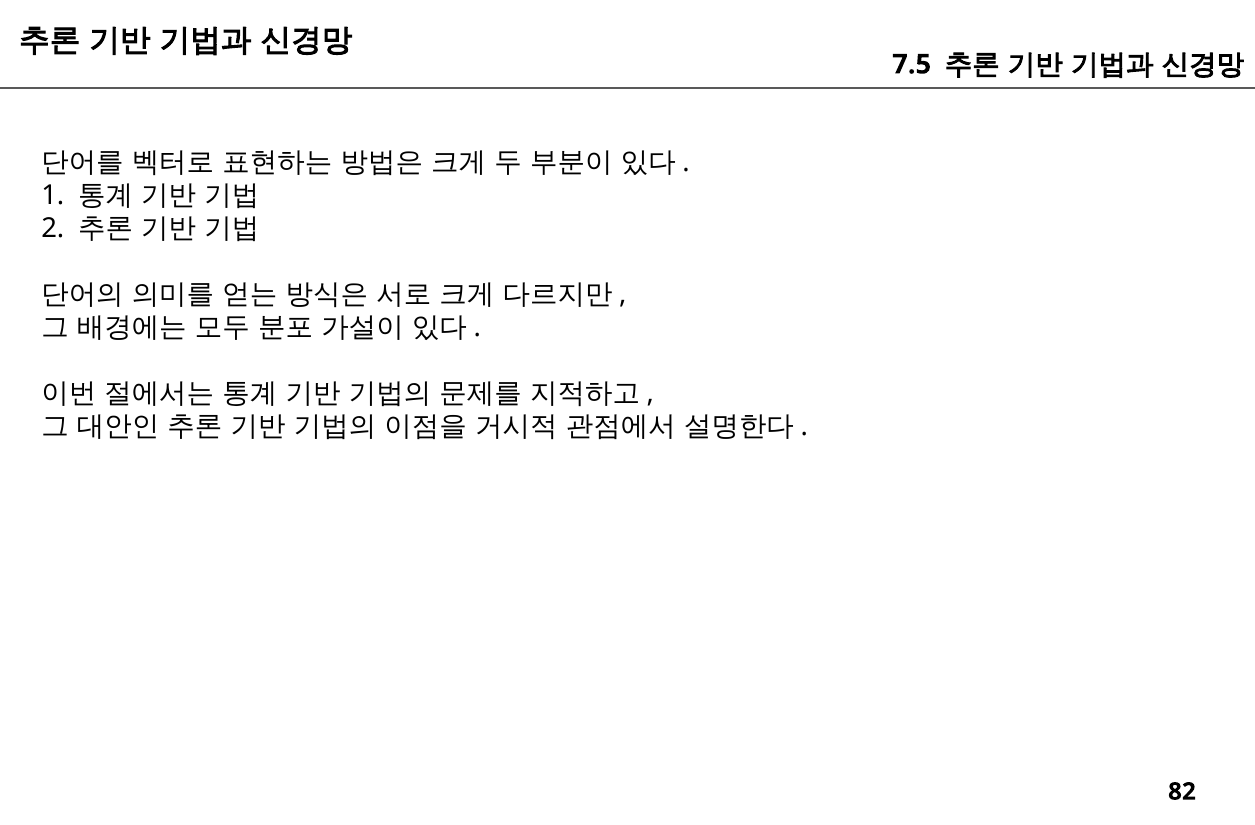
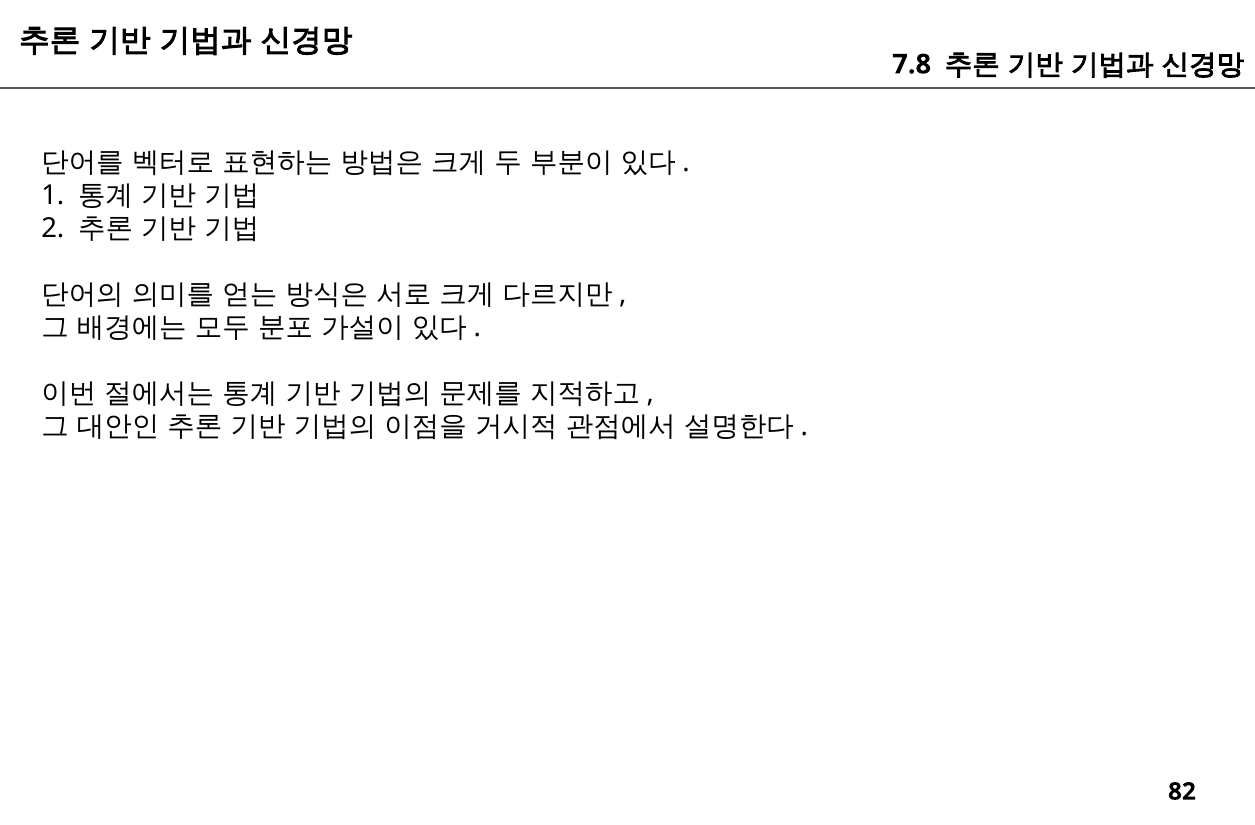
7.5: 7.5 -> 7.8 (912, 64)
